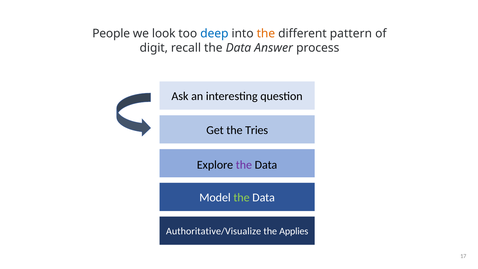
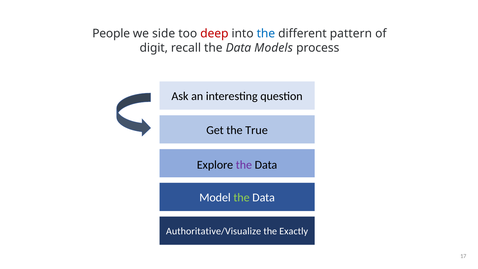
look: look -> side (164, 33)
deep colour: blue -> red (214, 33)
the colour: orange -> blue (266, 33)
Answer: Answer -> Models (274, 48)
Tries: Tries -> True (257, 130)
Applies: Applies -> Exactly (294, 231)
